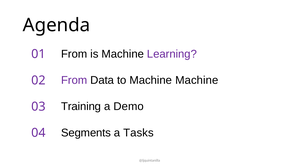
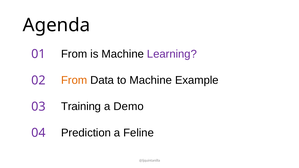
From colour: purple -> orange (74, 80)
Machine Machine: Machine -> Example (197, 80)
Segments: Segments -> Prediction (86, 133)
Tasks: Tasks -> Feline (139, 133)
